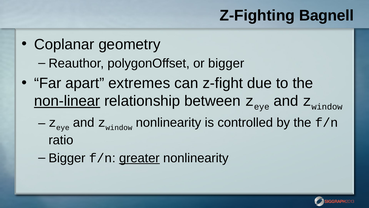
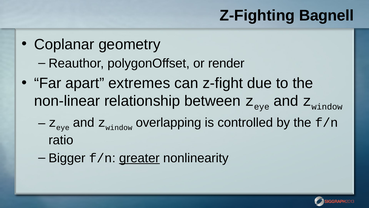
or bigger: bigger -> render (226, 63)
non-linear underline: present -> none (67, 101)
nonlinearity: nonlinearity -> overlapping (169, 122)
